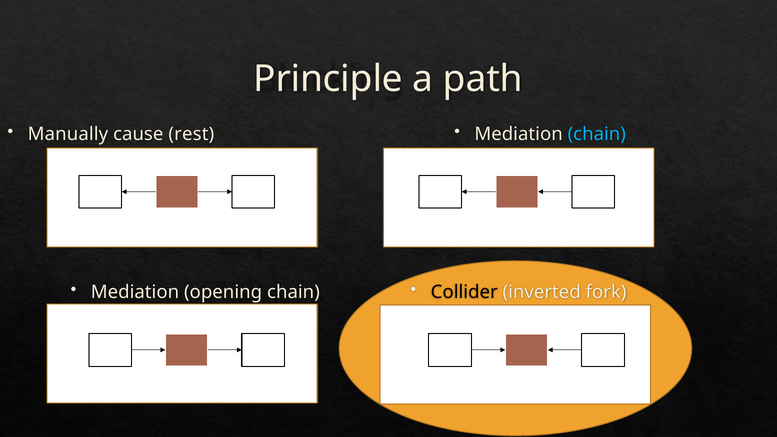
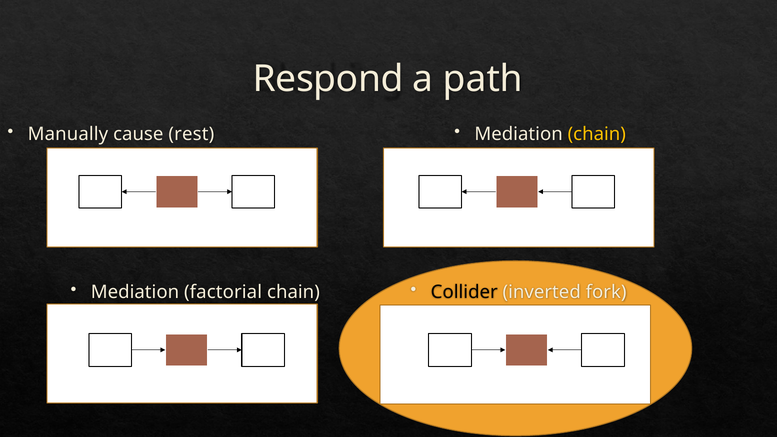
Principle: Principle -> Respond (328, 79)
chain colour: light blue -> yellow (597, 134)
opening: opening -> factorial (223, 292)
